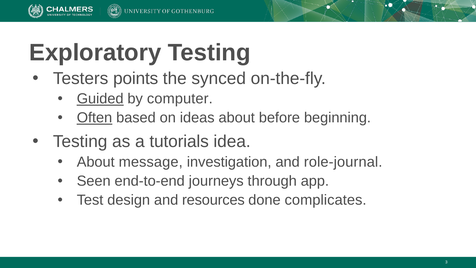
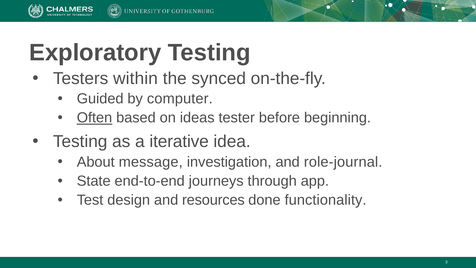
points: points -> within (135, 78)
Guided underline: present -> none (100, 99)
ideas about: about -> tester (237, 118)
tutorials: tutorials -> iterative (179, 141)
Seen: Seen -> State (94, 181)
complicates: complicates -> functionality (326, 200)
